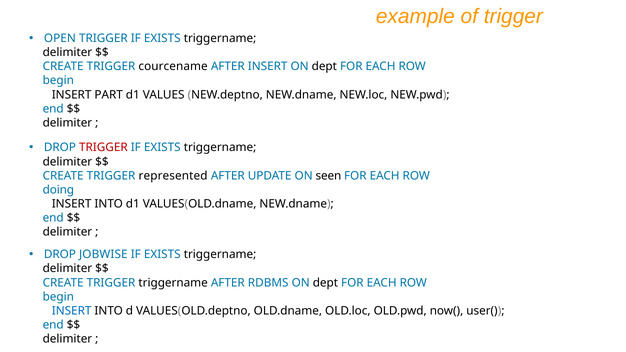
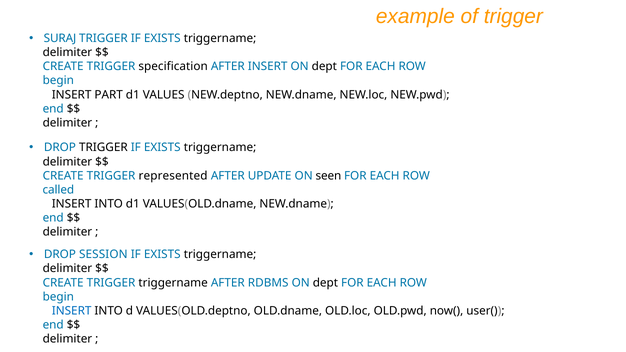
OPEN: OPEN -> SURAJ (60, 38)
courcename: courcename -> specification (173, 66)
TRIGGER colour: red -> black (103, 148)
doing: doing -> called (58, 190)
JOBWISE: JOBWISE -> SESSION (103, 255)
